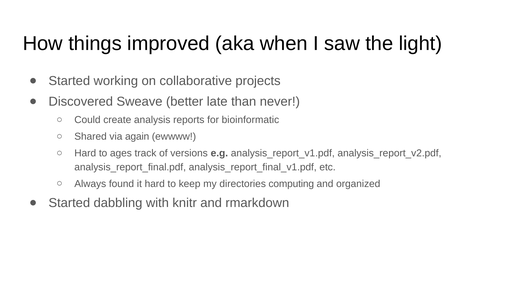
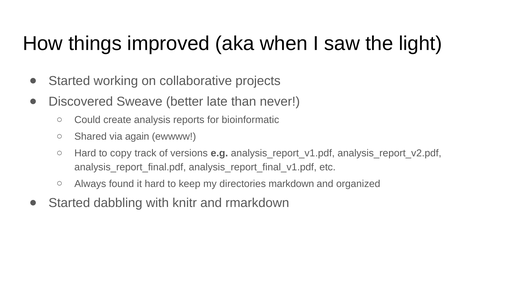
ages: ages -> copy (121, 153)
computing: computing -> markdown (291, 184)
